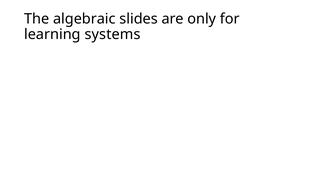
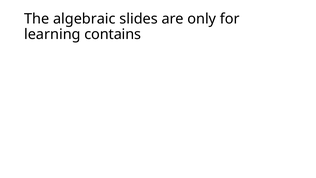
systems: systems -> contains (113, 34)
